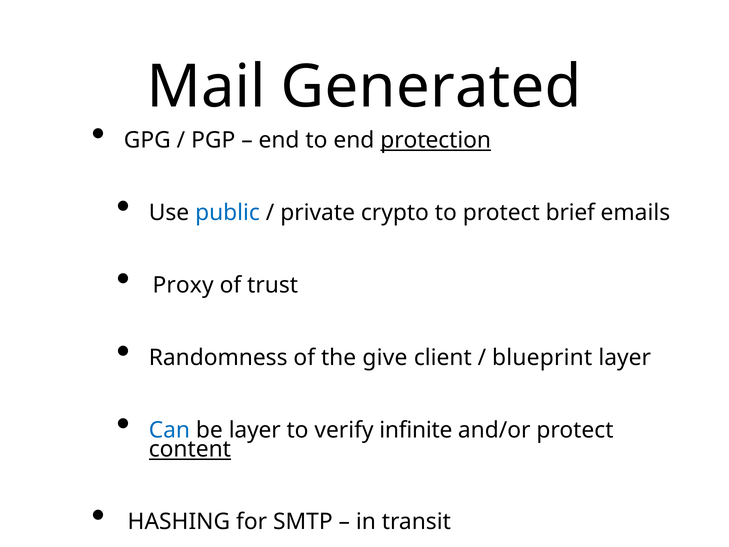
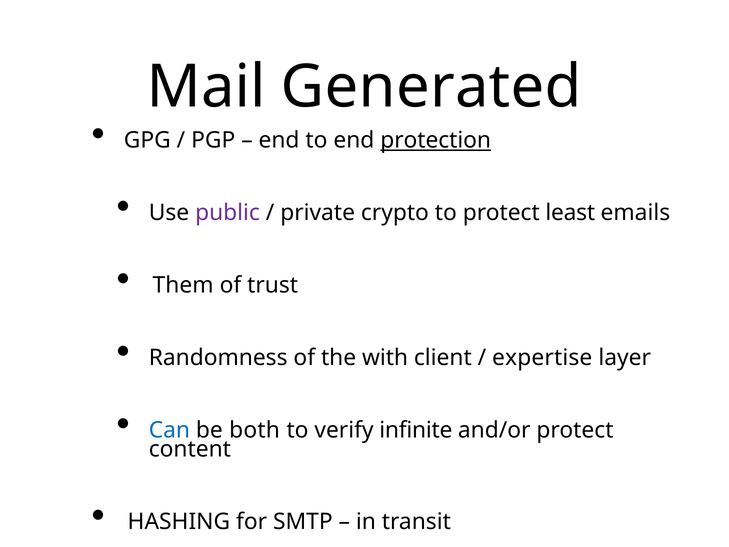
public colour: blue -> purple (228, 213)
brief: brief -> least (570, 213)
Proxy: Proxy -> Them (183, 285)
give: give -> with (385, 358)
blueprint: blueprint -> expertise (542, 358)
be layer: layer -> both (255, 430)
content underline: present -> none (190, 449)
